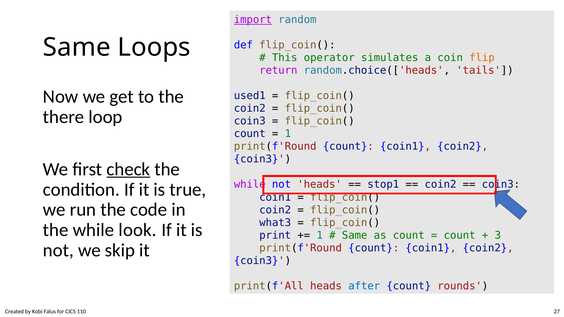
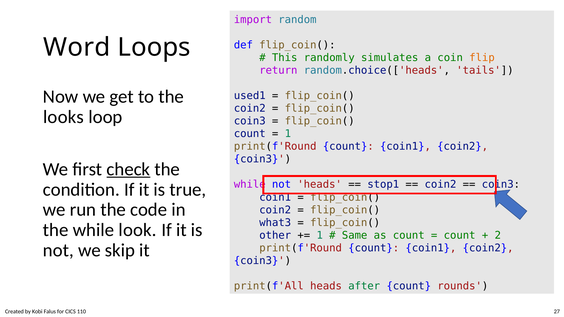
import underline: present -> none (253, 20)
Same: Same -> Word (77, 47)
operator: operator -> randomly (329, 58)
there: there -> looks (64, 117)
print: print -> other (275, 235)
3: 3 -> 2 (498, 235)
after colour: blue -> green (364, 286)
